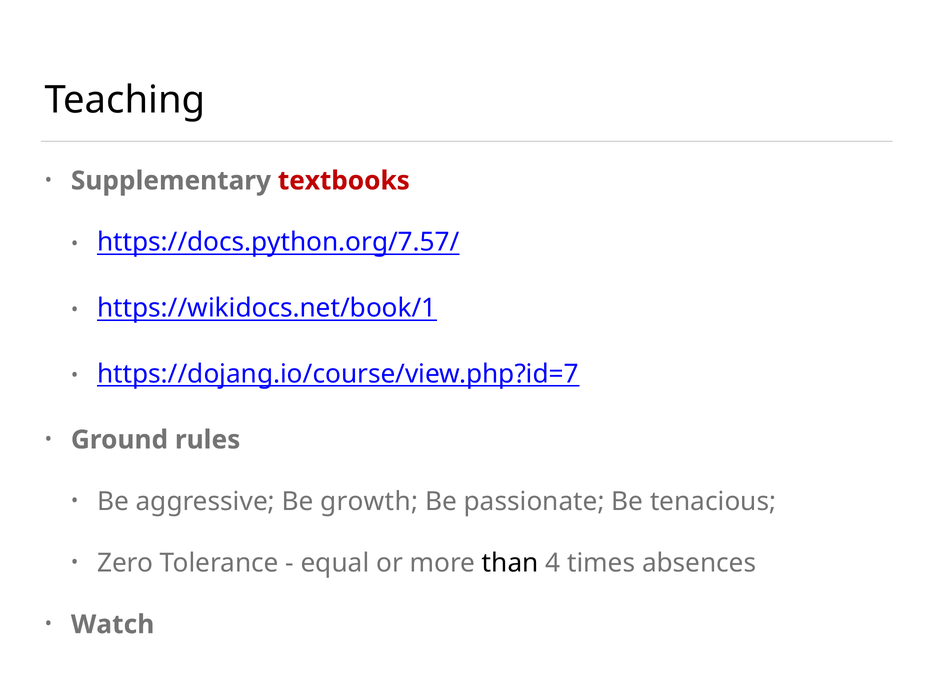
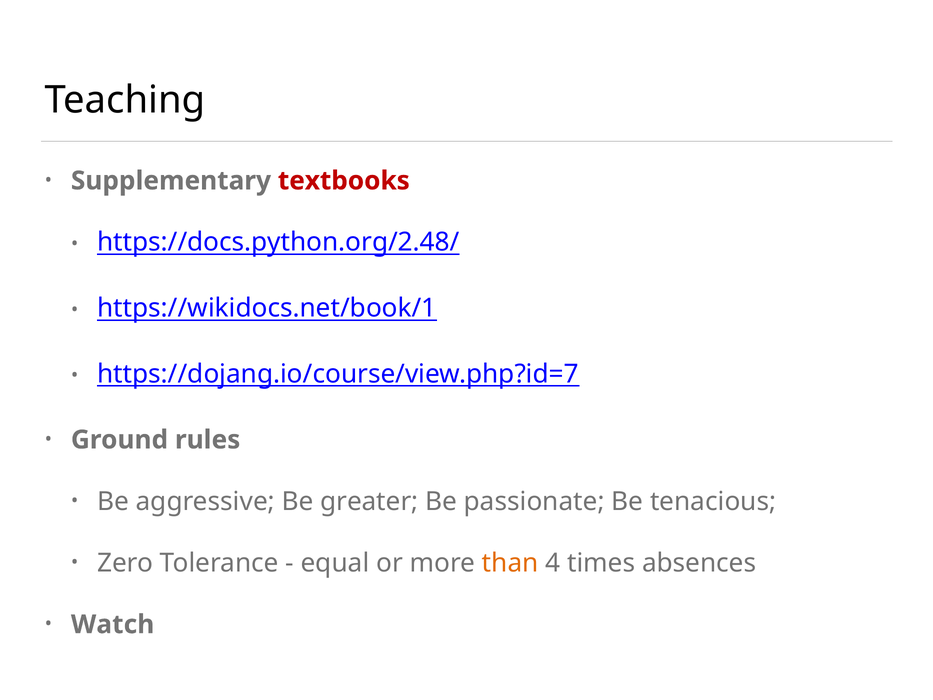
https://docs.python.org/7.57/: https://docs.python.org/7.57/ -> https://docs.python.org/2.48/ (278, 242)
growth: growth -> greater (369, 501)
than colour: black -> orange (510, 563)
